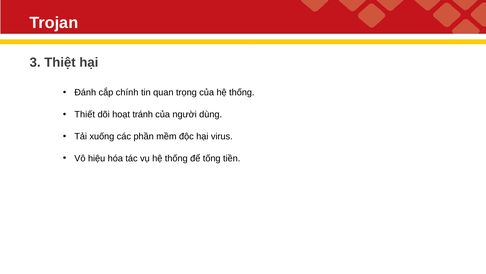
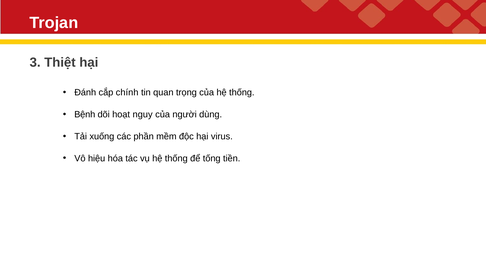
Thiết: Thiết -> Bệnh (85, 114)
tránh: tránh -> nguy (143, 114)
